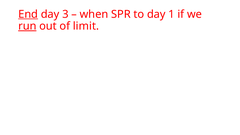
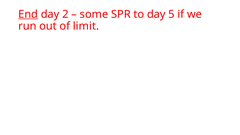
3: 3 -> 2 (65, 14)
when: when -> some (94, 14)
1: 1 -> 5 (172, 14)
run underline: present -> none (27, 26)
